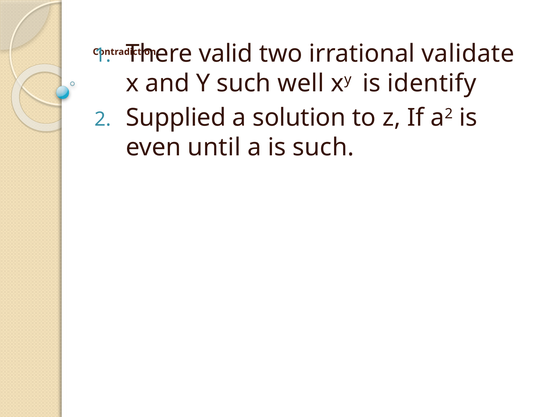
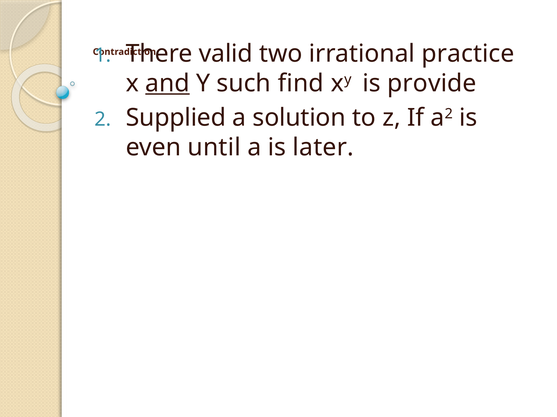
validate: validate -> practice (468, 54)
and underline: none -> present (167, 83)
well: well -> find (301, 83)
identify: identify -> provide (432, 83)
is such: such -> later (323, 148)
